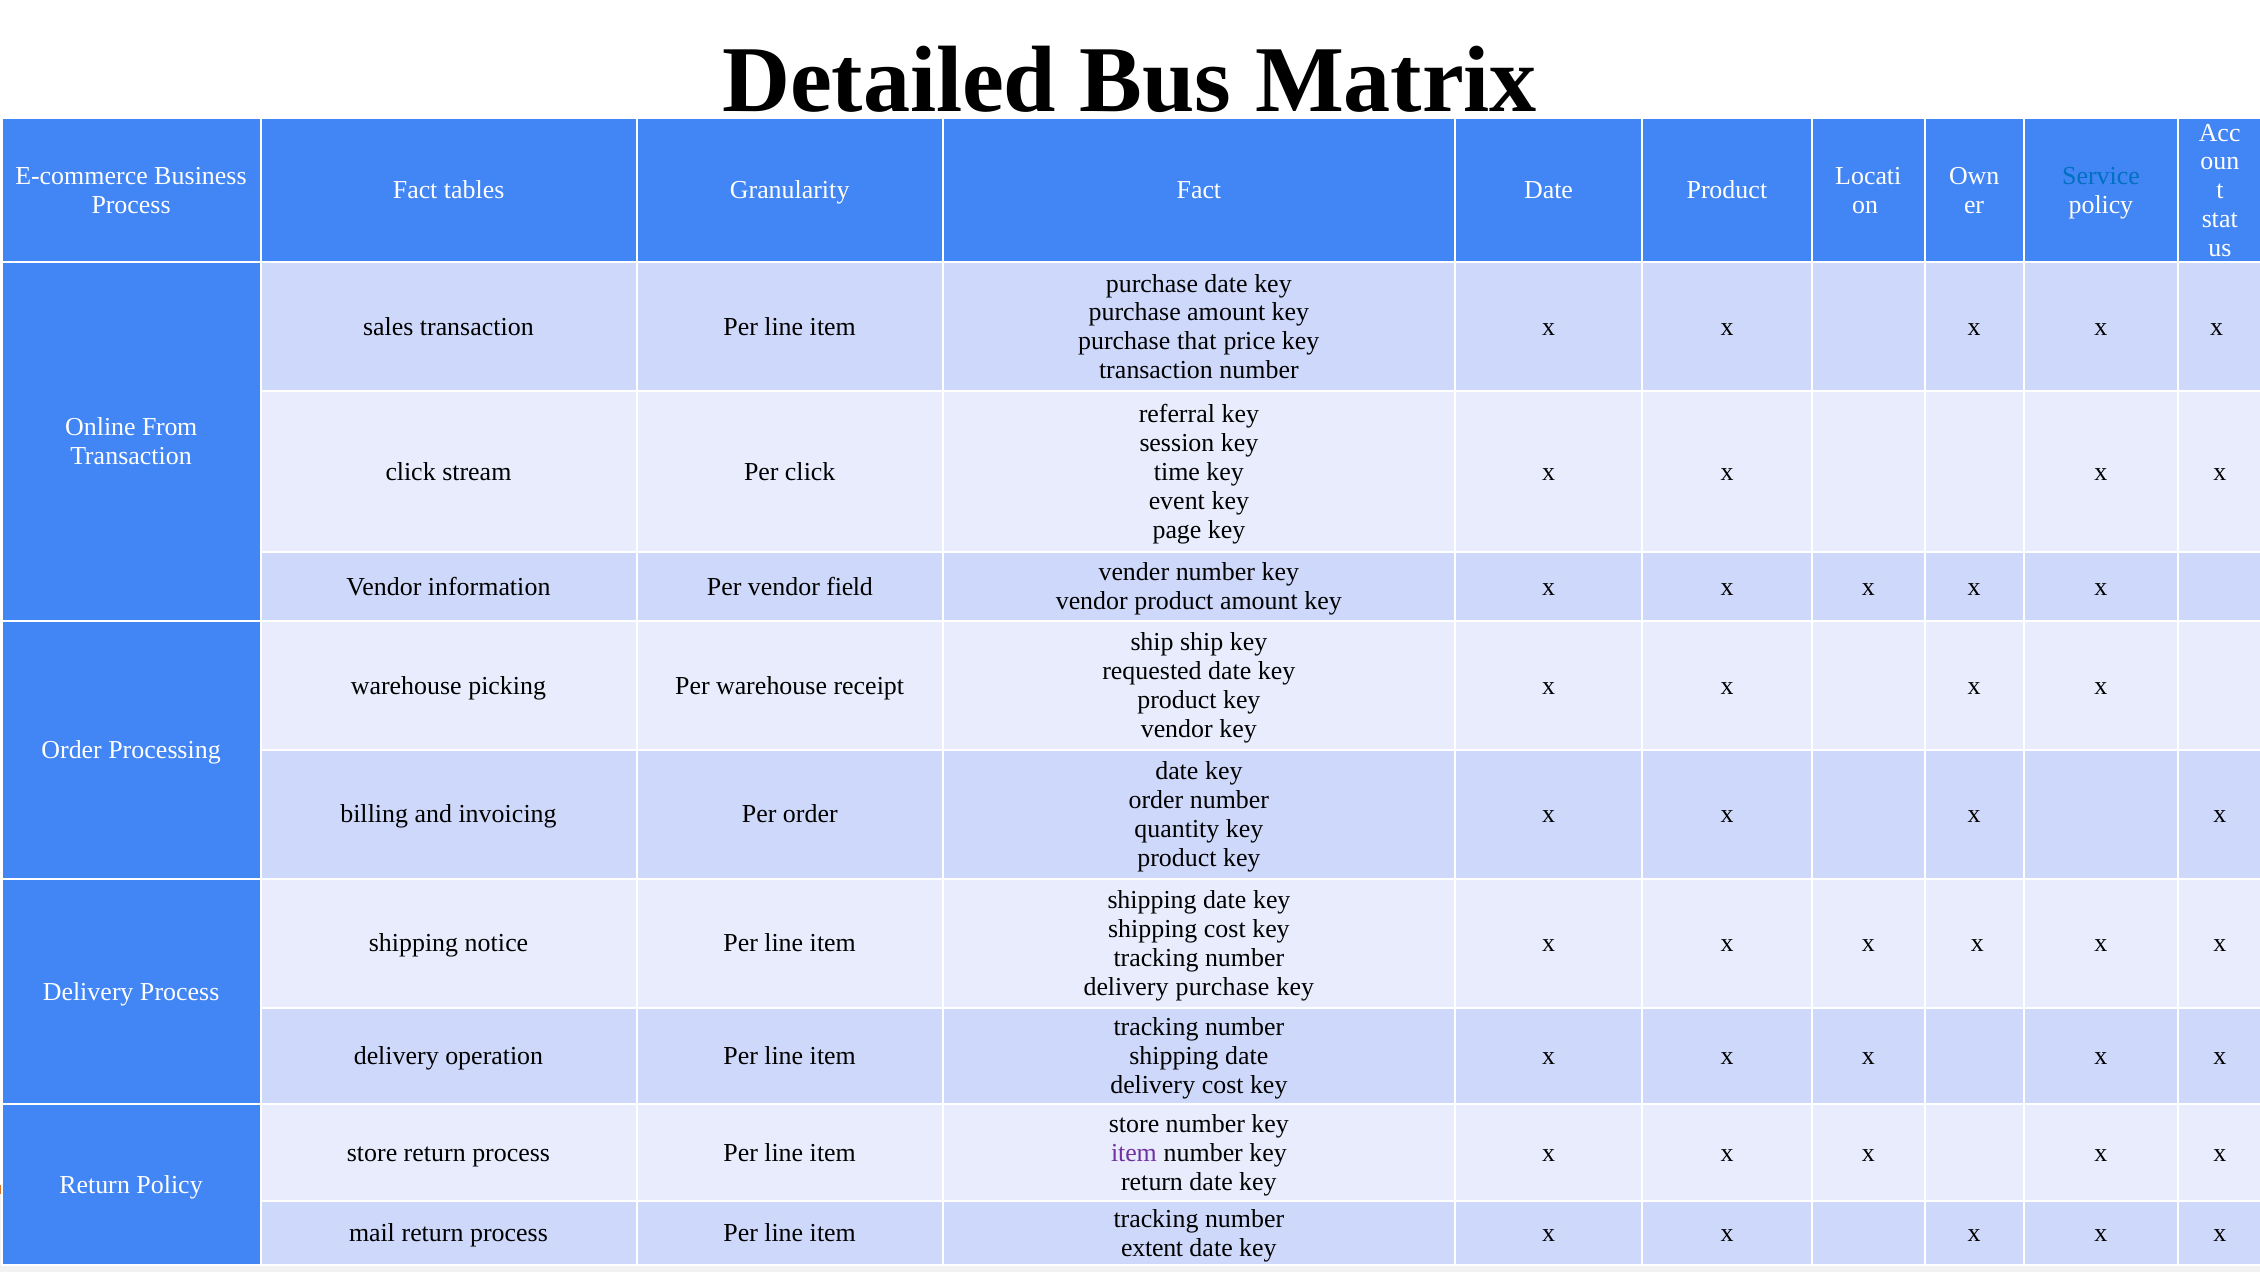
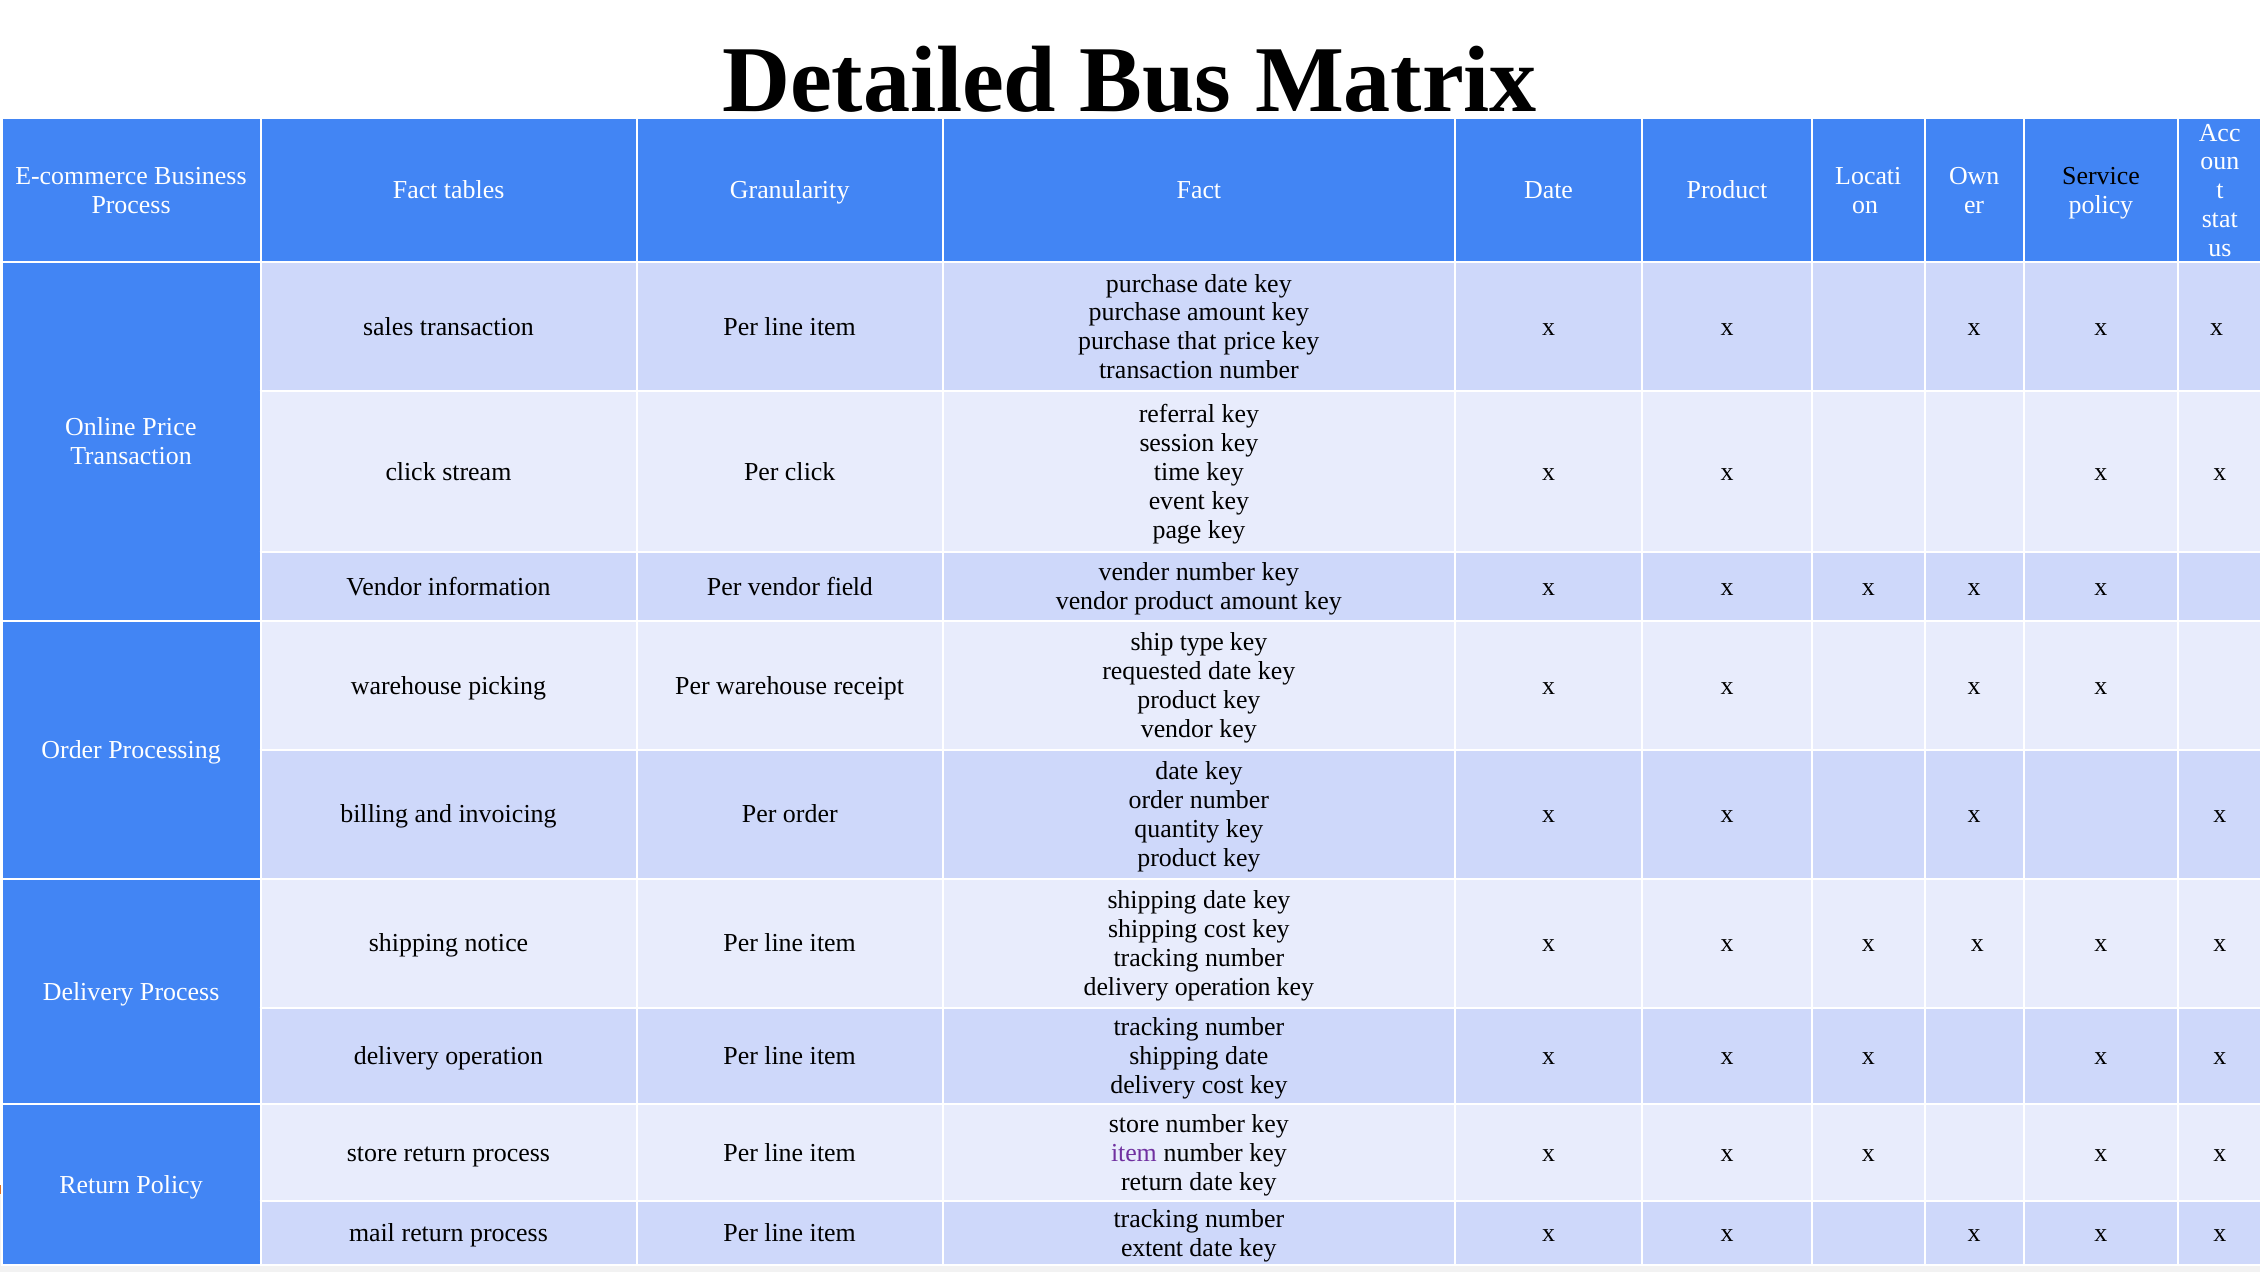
Service colour: blue -> black (2101, 176)
Online From: From -> Price (169, 427)
ship ship: ship -> type (1202, 642)
purchase: purchase -> operation (1223, 986)
